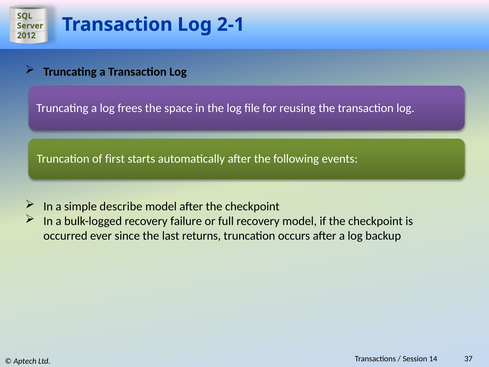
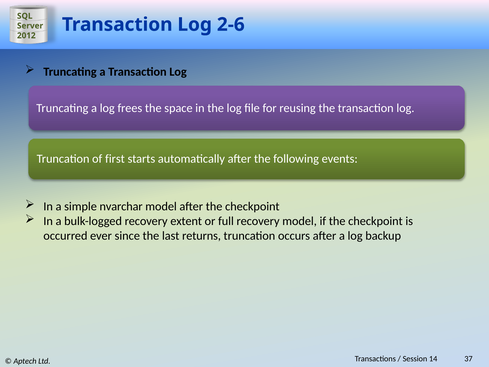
2-1: 2-1 -> 2-6 (231, 25)
describe: describe -> nvarchar (121, 206)
failure: failure -> extent (186, 221)
